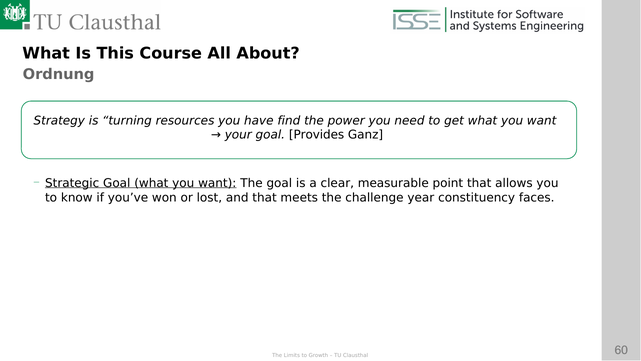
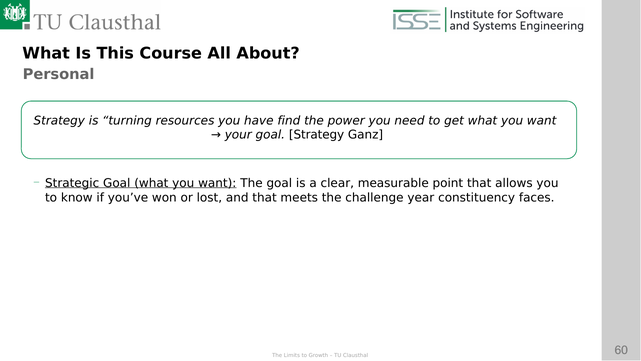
Ordnung: Ordnung -> Personal (59, 74)
goal Provides: Provides -> Strategy (317, 135)
